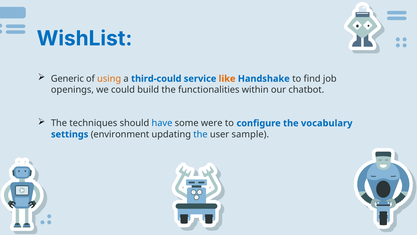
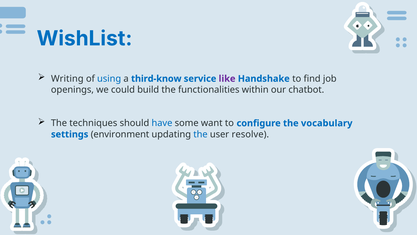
Generic: Generic -> Writing (67, 79)
using colour: orange -> blue (109, 79)
third-could: third-could -> third-know (156, 79)
like colour: orange -> purple (227, 79)
were: were -> want (212, 123)
sample: sample -> resolve (250, 134)
